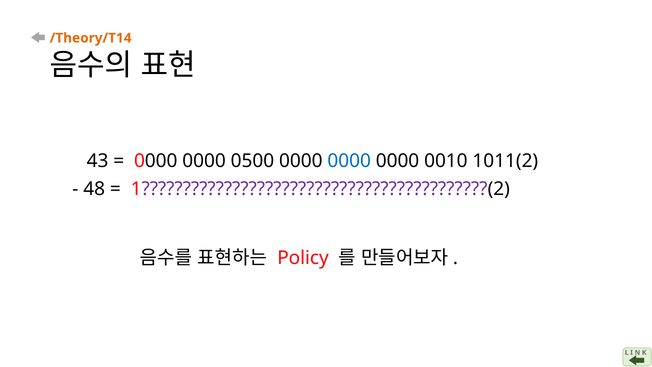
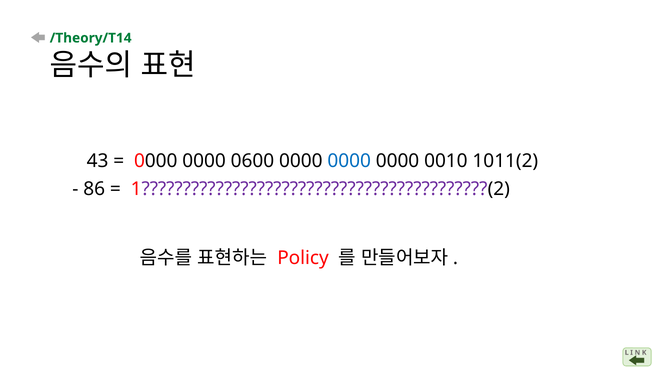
/Theory/T14 colour: orange -> green (91, 38)
0500: 0500 -> 0600 (252, 161)
48: 48 -> 86 (94, 189)
